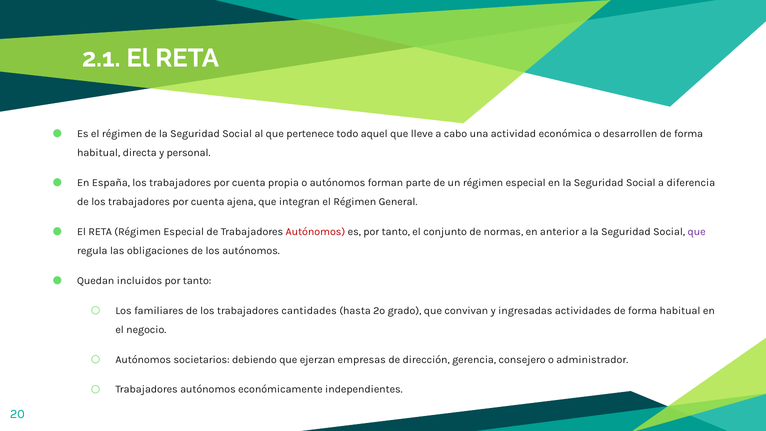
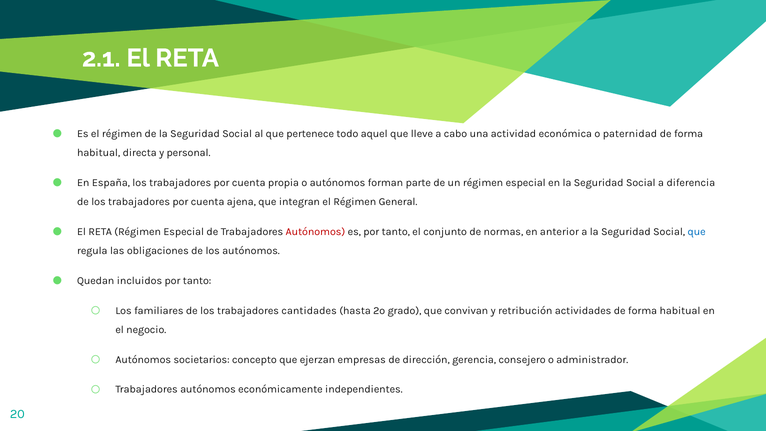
desarrollen: desarrollen -> paternidad (630, 134)
que colour: purple -> blue (697, 232)
ingresadas: ingresadas -> retribución (525, 310)
debiendo: debiendo -> concepto (254, 359)
